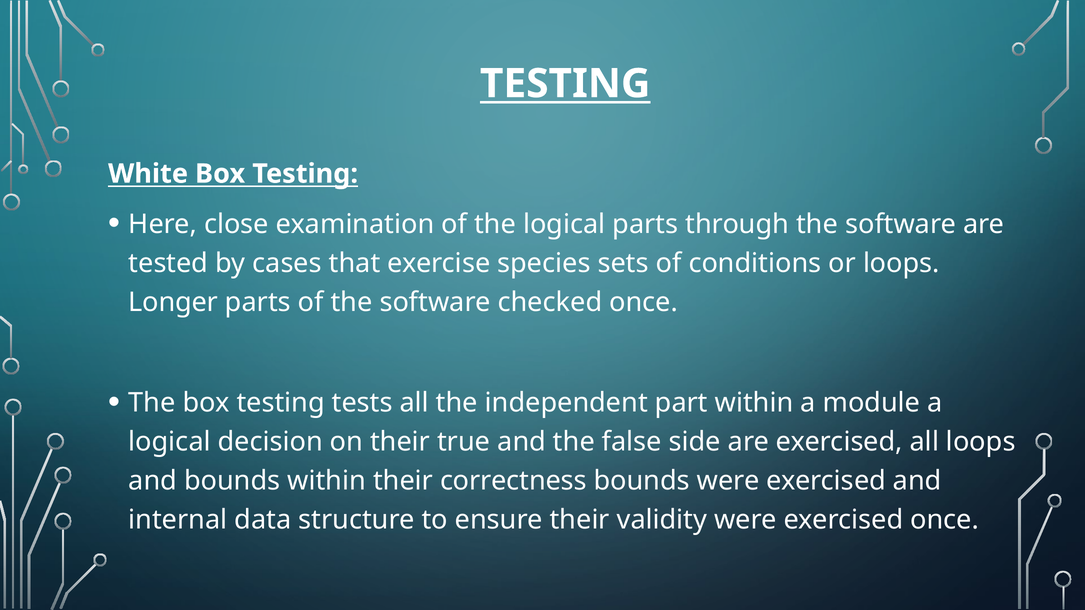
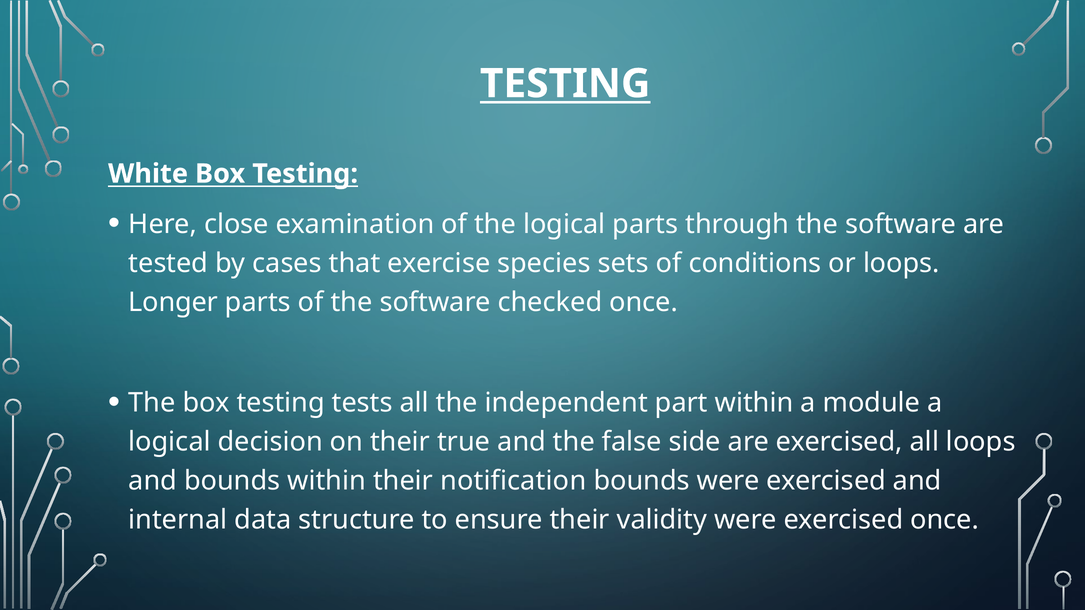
correctness: correctness -> notification (513, 481)
